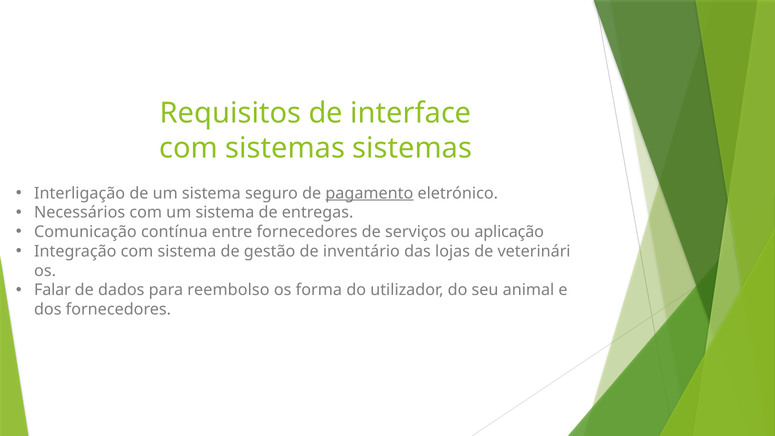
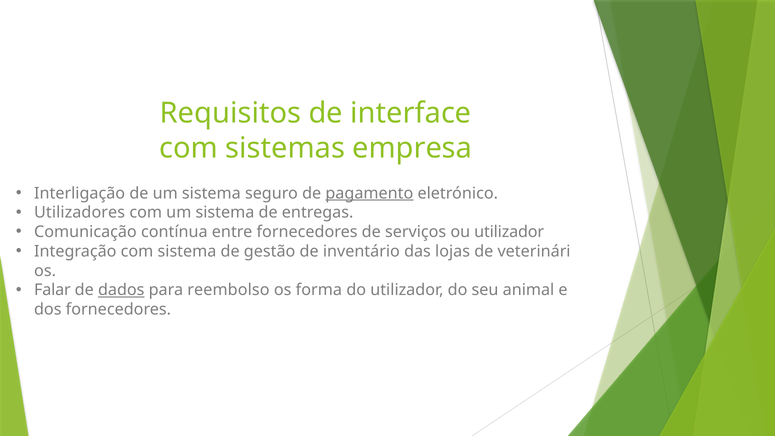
sistemas sistemas: sistemas -> empresa (412, 148)
Necessários: Necessários -> Utilizadores (80, 213)
ou aplicação: aplicação -> utilizador (509, 232)
dados underline: none -> present (121, 290)
